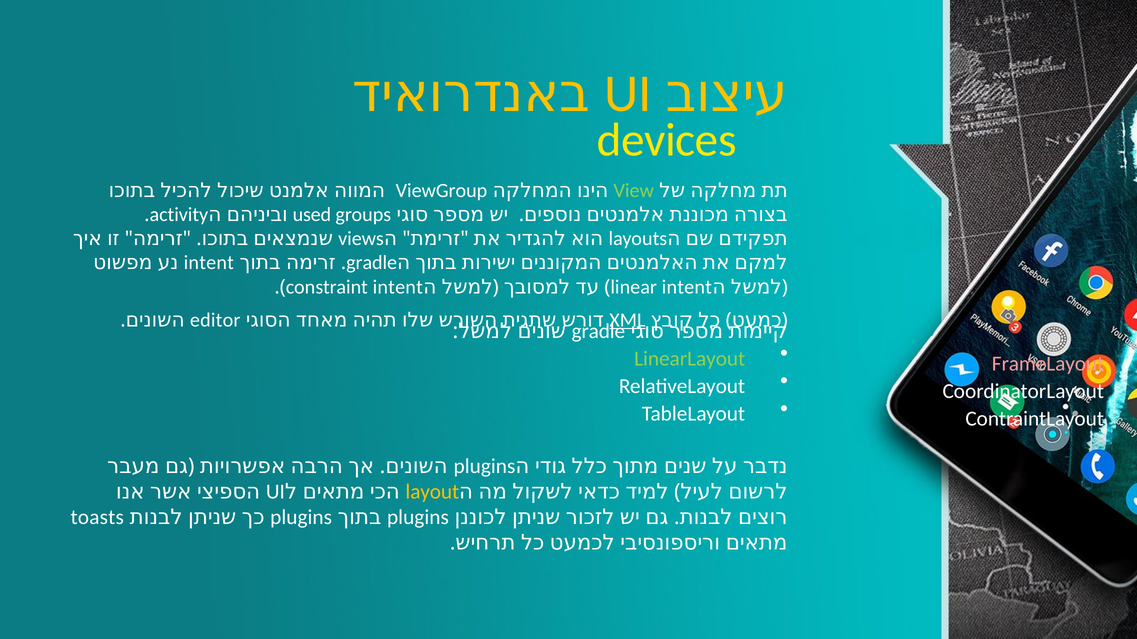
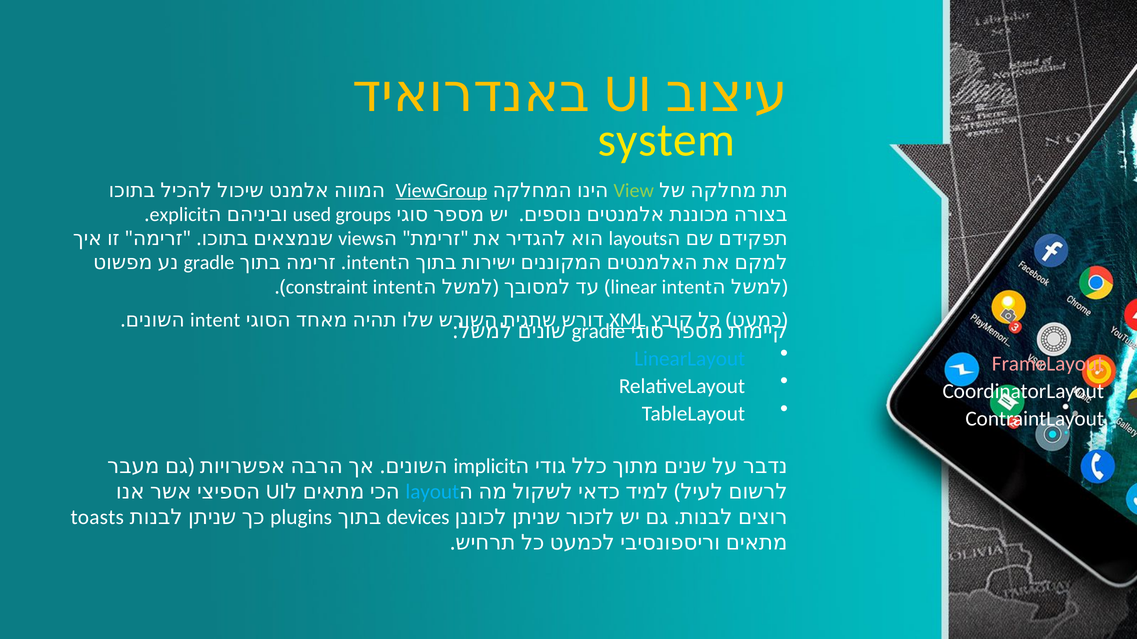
devices: devices -> system (666, 140)
ViewGroup underline: none -> present (441, 191)
activity: activity -> explicit (179, 215)
intent: intent -> gradle (209, 263)
gradle: gradle -> intent (372, 263)
editor: editor -> intent (215, 320)
LinearLayout colour: light green -> light blue (690, 359)
plugins: plugins -> implicit (485, 466)
layout colour: yellow -> light blue (432, 492)
plugins: plugins -> devices (418, 518)
